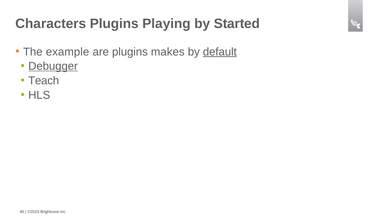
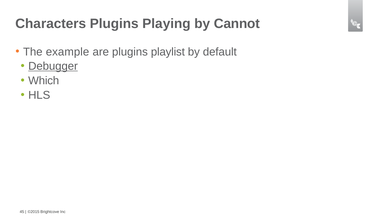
Started: Started -> Cannot (237, 24)
makes: makes -> playlist (168, 52)
default underline: present -> none (220, 52)
Teach: Teach -> Which (44, 80)
